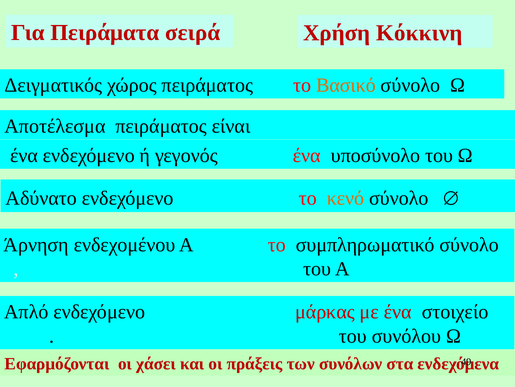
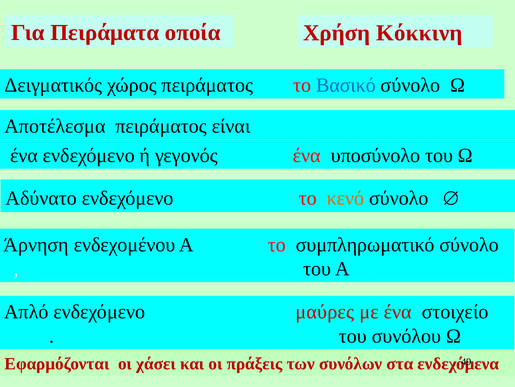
σειρά: σειρά -> οποία (193, 33)
Βασικό colour: orange -> blue (346, 85)
μάρκας: μάρκας -> μαύρες (325, 311)
